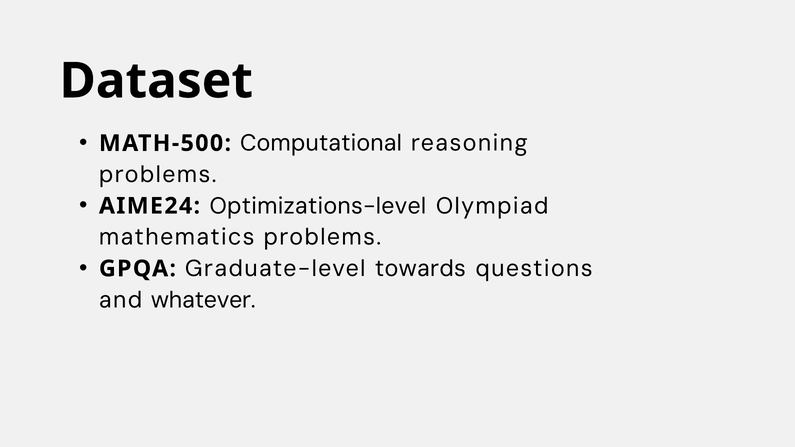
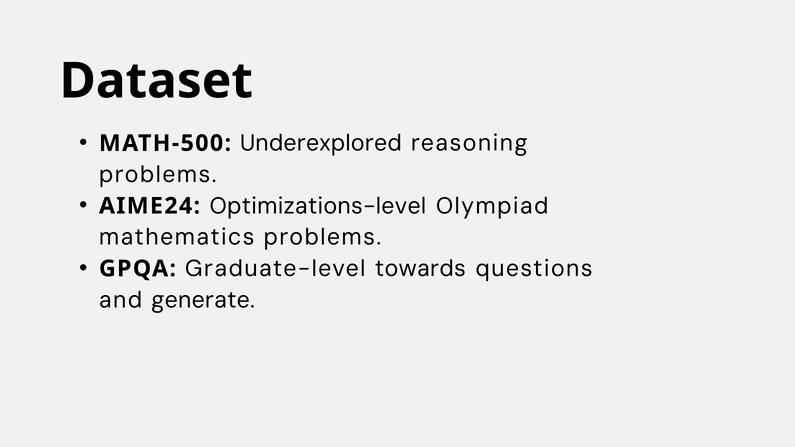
Computational: Computational -> Underexplored (321, 143)
whatever: whatever -> generate (203, 300)
